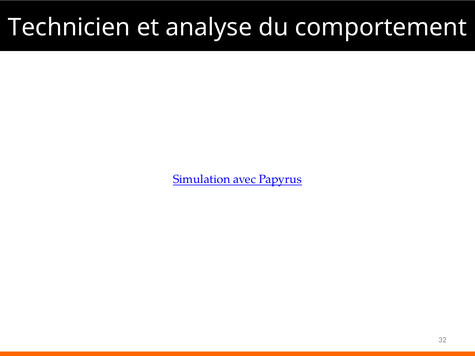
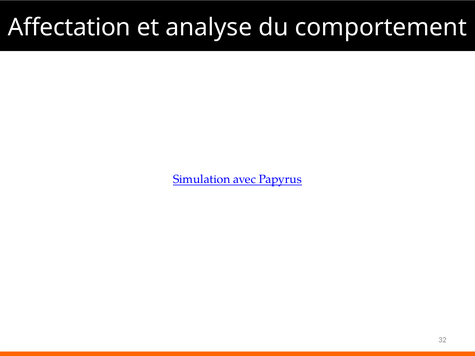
Technicien: Technicien -> Affectation (69, 27)
